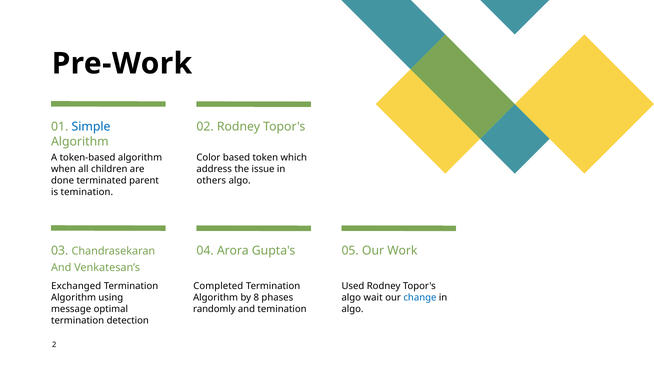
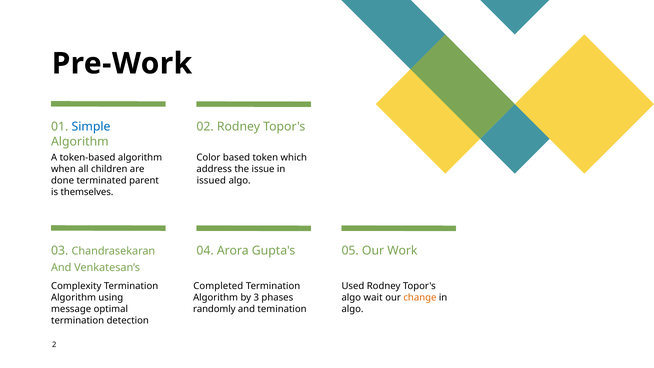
others: others -> issued (211, 180)
is temination: temination -> themselves (87, 192)
Exchanged: Exchanged -> Complexity (76, 286)
8: 8 -> 3 (256, 298)
change colour: blue -> orange (420, 298)
